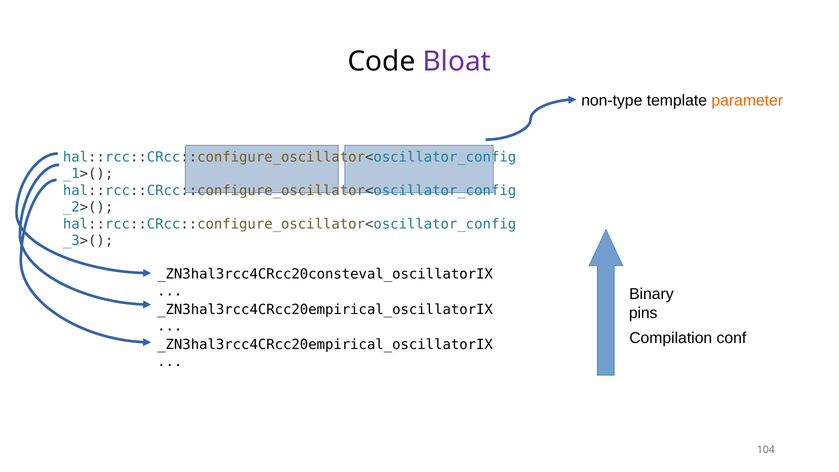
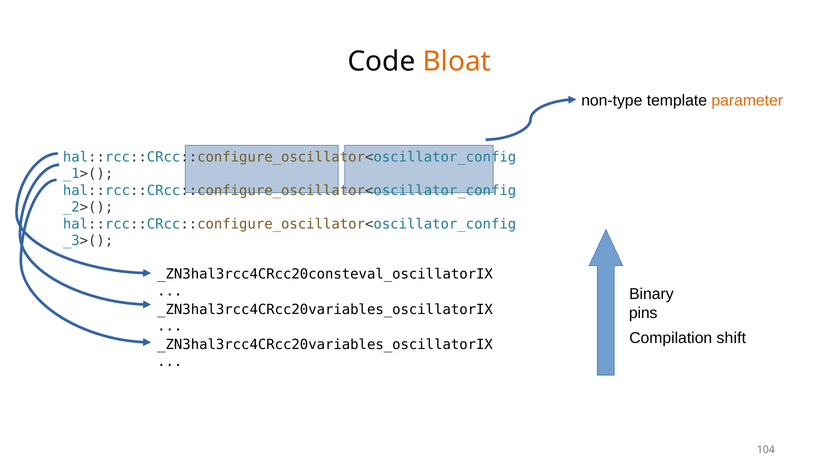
Bloat colour: purple -> orange (457, 62)
_ZN3hal3rcc4CRcc20empirical_oscillatorIX: _ZN3hal3rcc4CRcc20empirical_oscillatorIX -> _ZN3hal3rcc4CRcc20variables_oscillatorIX (325, 309)
conf: conf -> shift (731, 338)
_ZN3hal3rcc4CRcc20empirical_oscillatorIX: _ZN3hal3rcc4CRcc20empirical_oscillatorIX -> _ZN3hal3rcc4CRcc20variables_oscillatorIX (325, 345)
